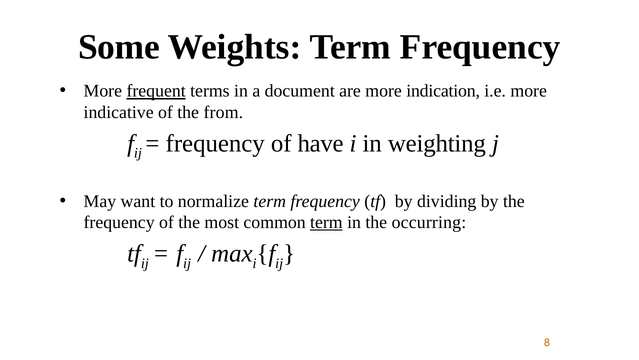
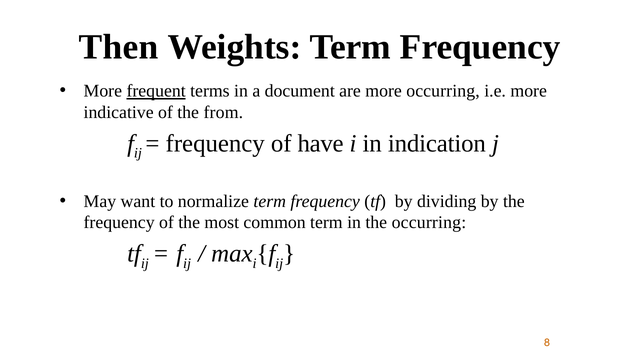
Some: Some -> Then (119, 47)
more indication: indication -> occurring (443, 91)
weighting: weighting -> indication (437, 143)
term underline: present -> none (326, 222)
